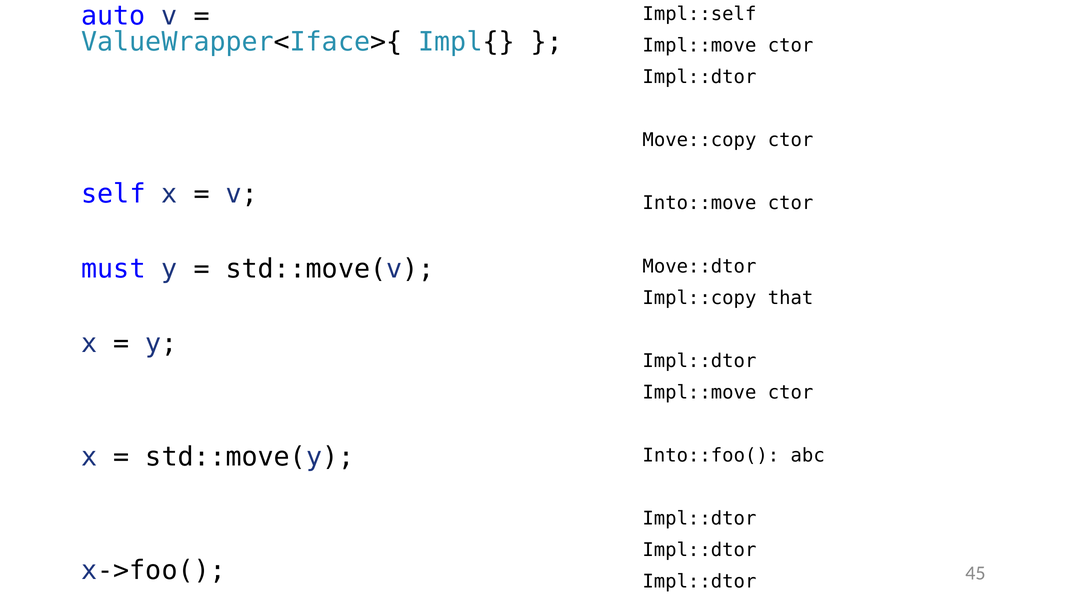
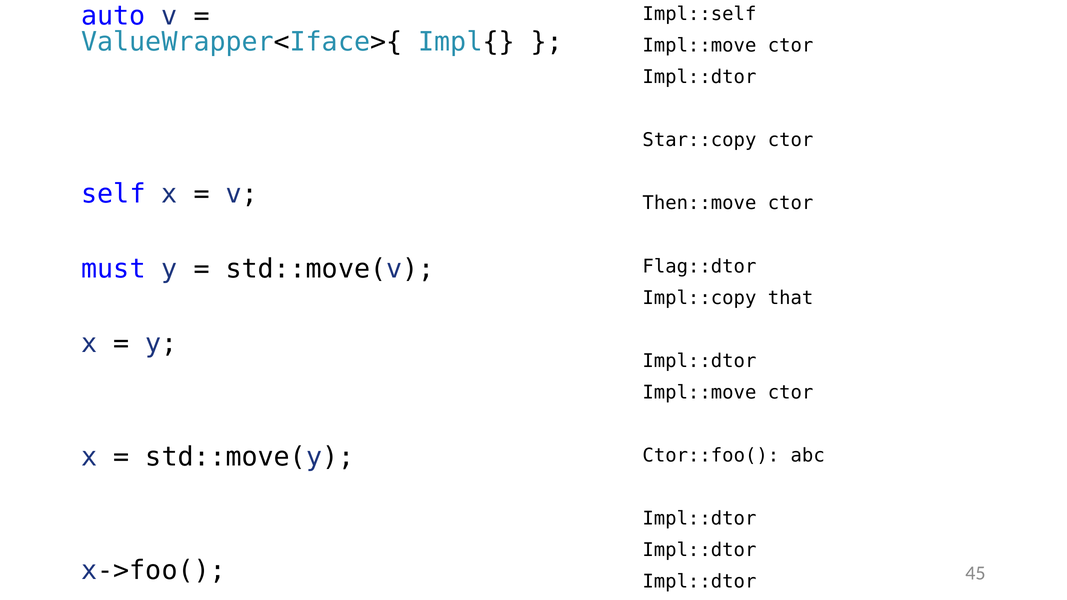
Move::copy: Move::copy -> Star::copy (699, 140)
Into::move: Into::move -> Then::move (699, 203)
Move::dtor: Move::dtor -> Flag::dtor (699, 266)
Into::foo(: Into::foo( -> Ctor::foo( (711, 456)
